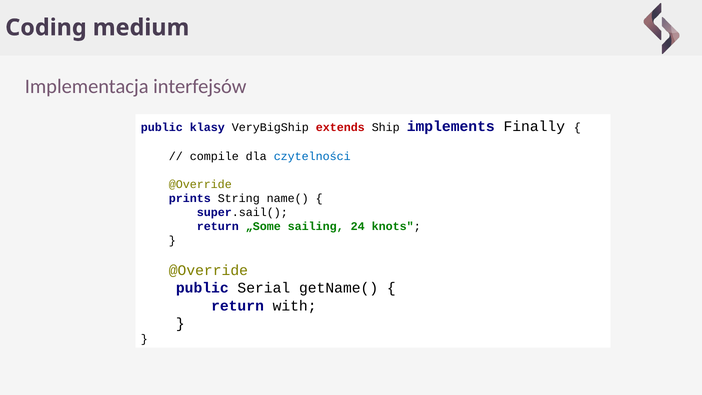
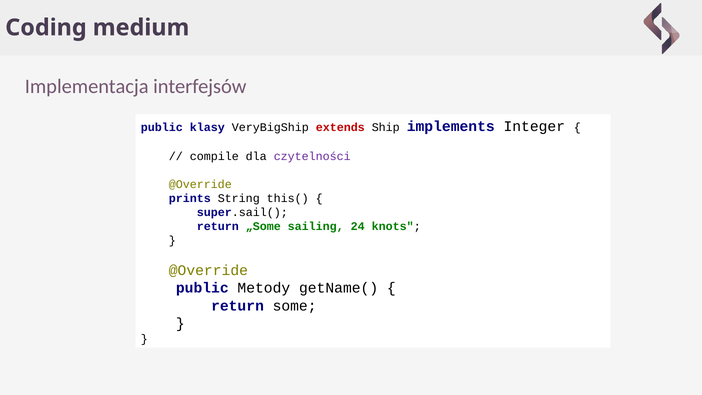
Finally: Finally -> Integer (534, 127)
czytelności colour: blue -> purple (312, 156)
name(: name( -> this( (288, 198)
Serial: Serial -> Metody (264, 288)
with: with -> some (295, 306)
